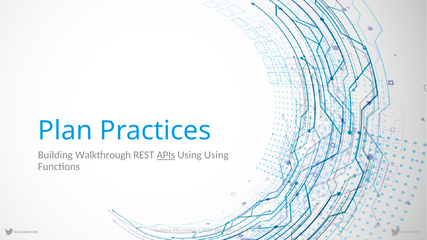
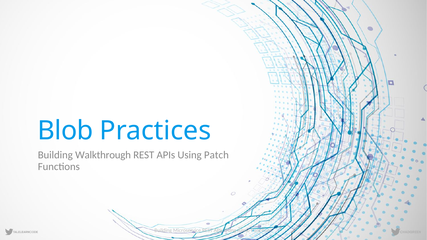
Plan: Plan -> Blob (65, 131)
APIs underline: present -> none (166, 155)
Using Using: Using -> Patch (216, 155)
